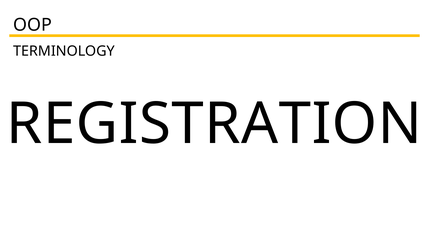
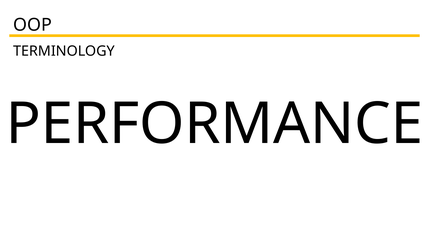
REGISTRATION: REGISTRATION -> PERFORMANCE (215, 124)
